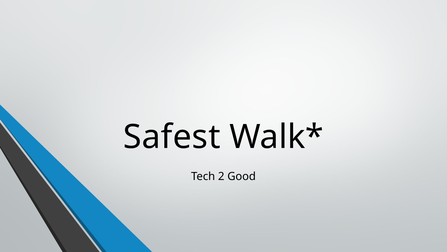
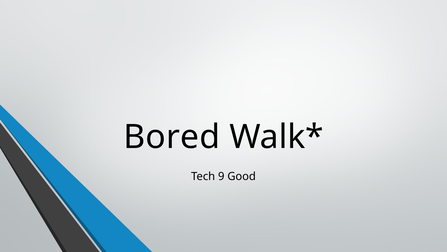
Safest: Safest -> Bored (172, 137)
2: 2 -> 9 (221, 176)
